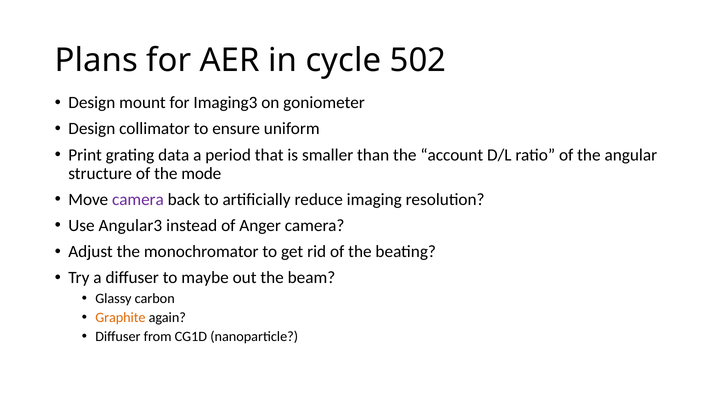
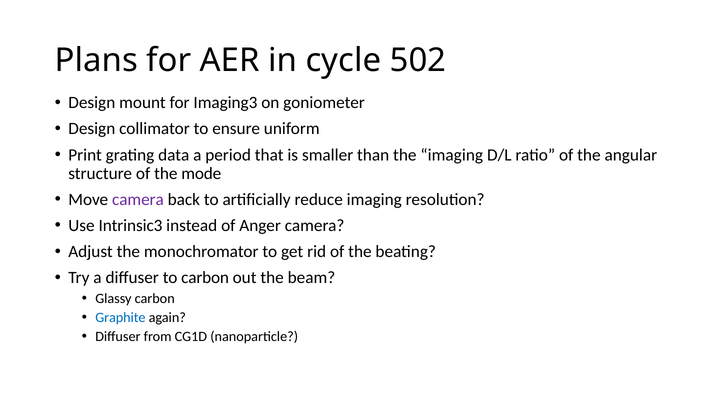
the account: account -> imaging (452, 155)
Angular3: Angular3 -> Intrinsic3 (130, 226)
to maybe: maybe -> carbon (205, 278)
Graphite colour: orange -> blue (120, 318)
